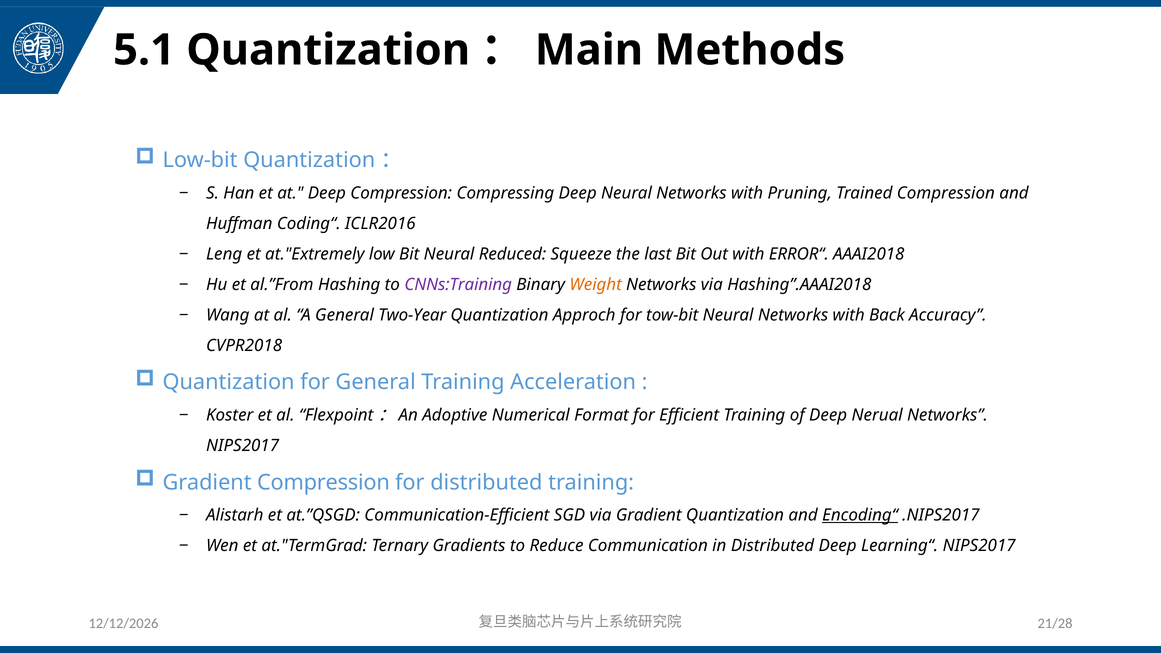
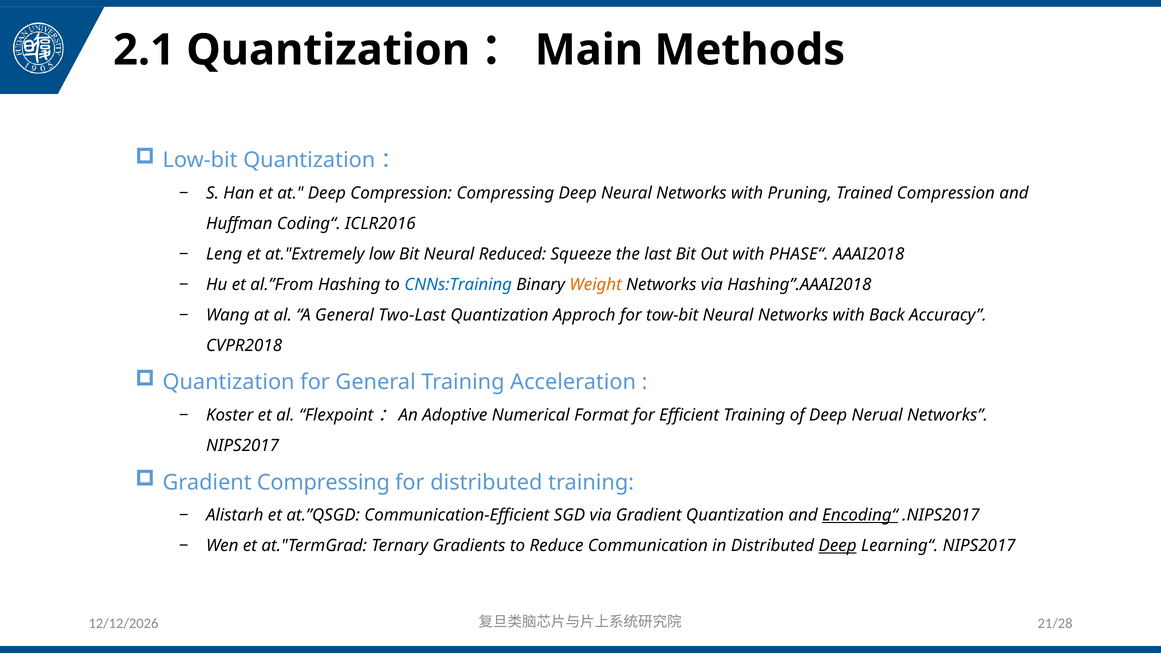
5.1: 5.1 -> 2.1 (144, 50)
ERROR“: ERROR“ -> PHASE“ (799, 254)
CNNs:Training colour: purple -> blue (458, 285)
Two-Year: Two-Year -> Two-Last (412, 315)
Gradient Compression: Compression -> Compressing (323, 482)
Deep underline: none -> present (838, 546)
